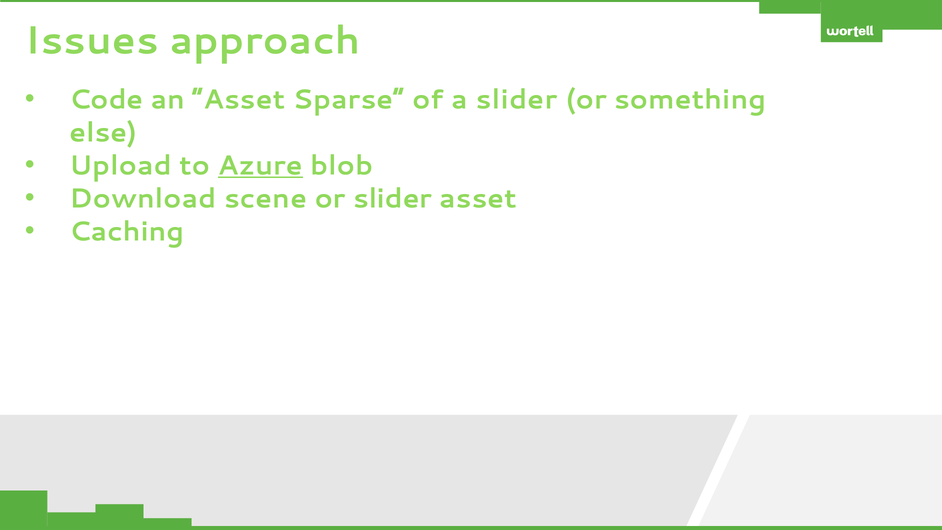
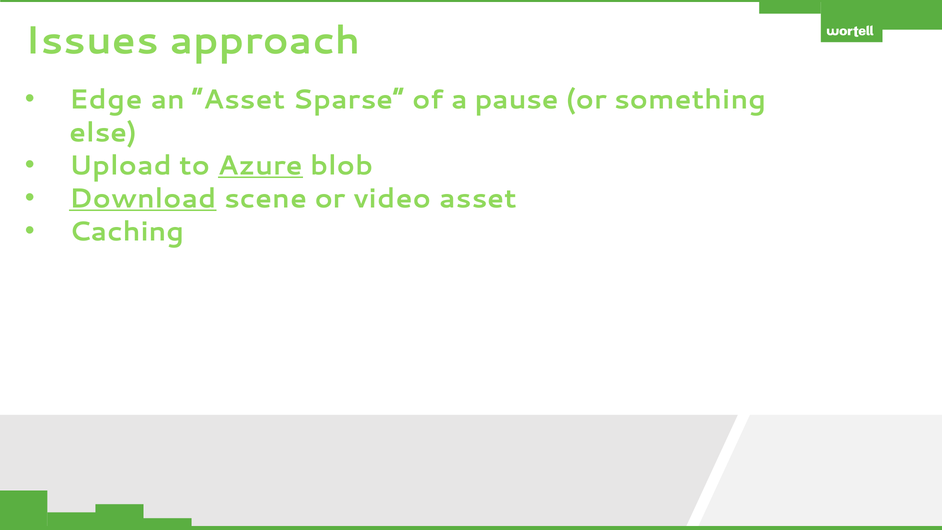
Code: Code -> Edge (106, 100)
a slider: slider -> pause (517, 100)
Download underline: none -> present (143, 198)
or slider: slider -> video (392, 198)
